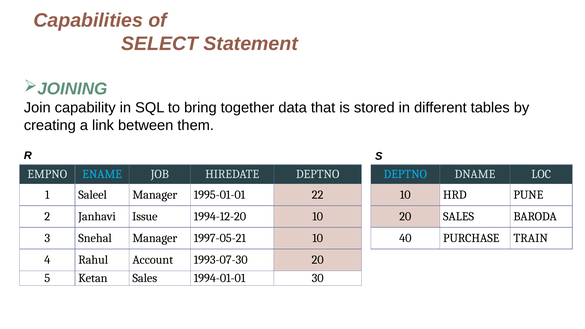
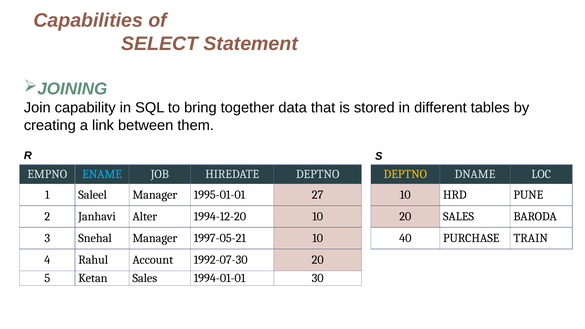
DEPTNO colour: light blue -> yellow (405, 174)
22: 22 -> 27 (318, 195)
Issue: Issue -> Alter (145, 216)
1993-07-30: 1993-07-30 -> 1992-07-30 (221, 260)
